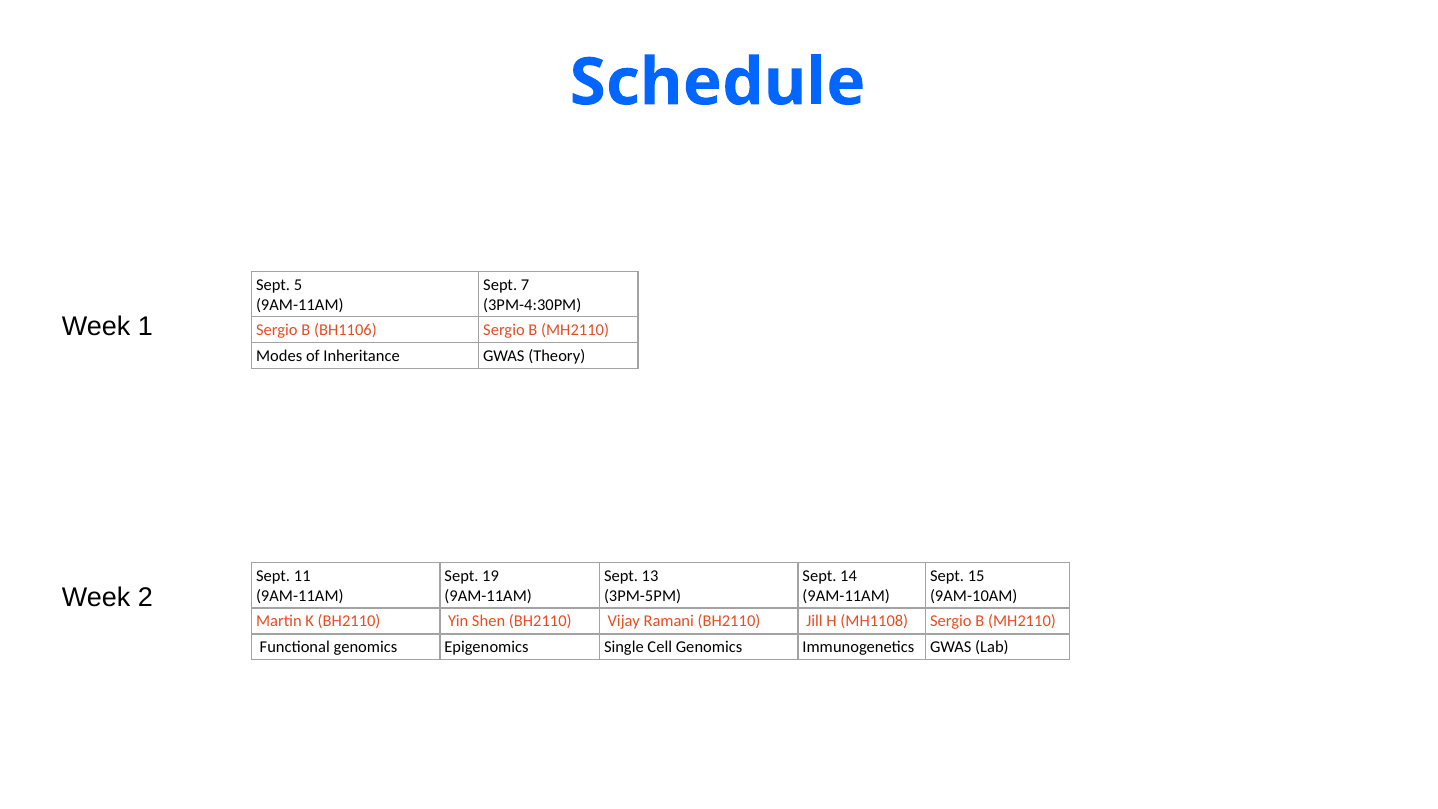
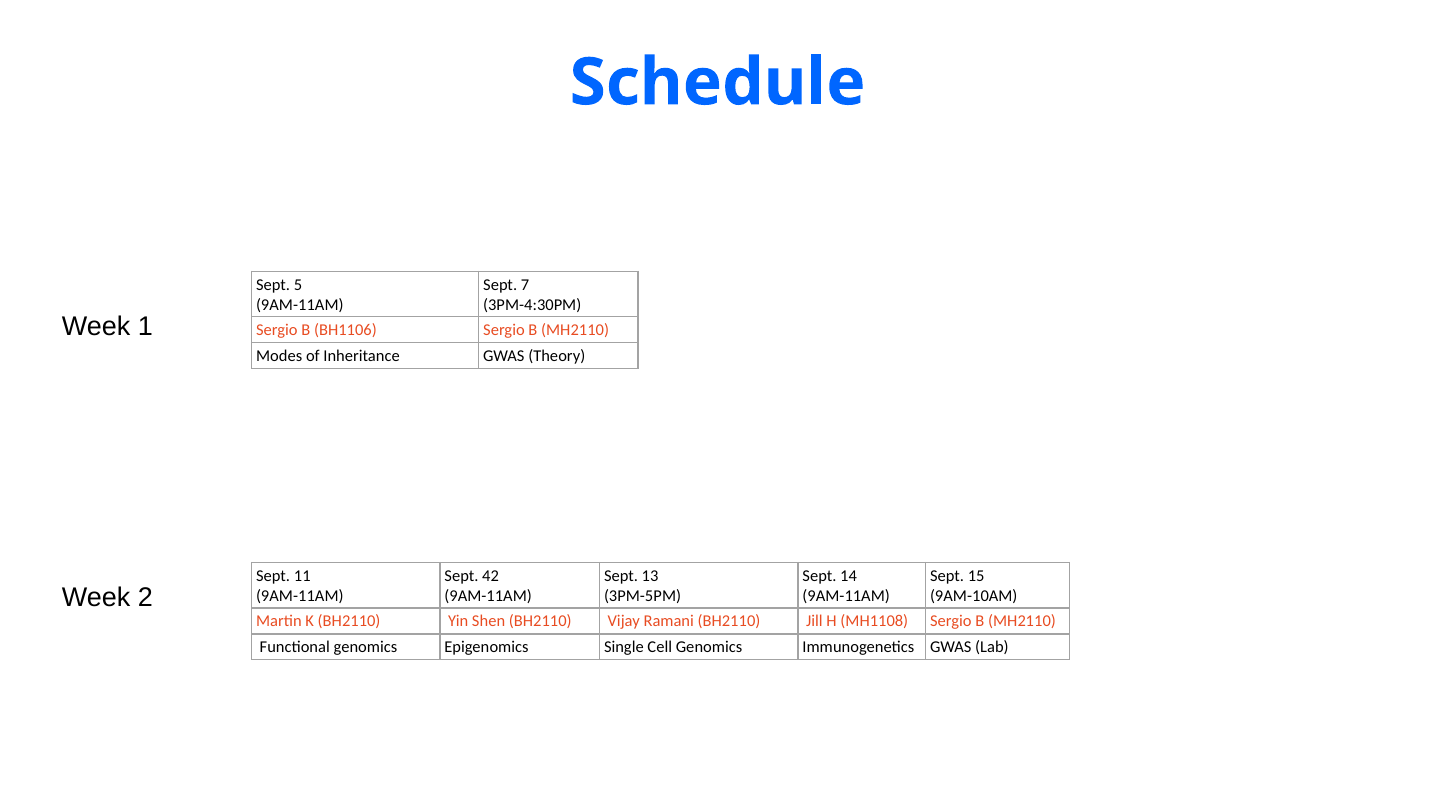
19: 19 -> 42 (491, 576)
